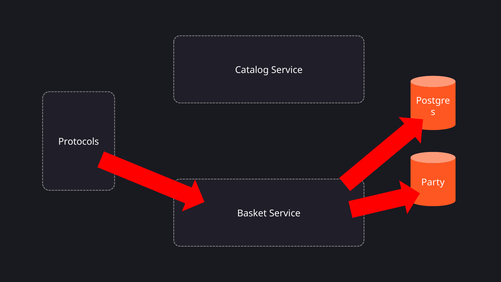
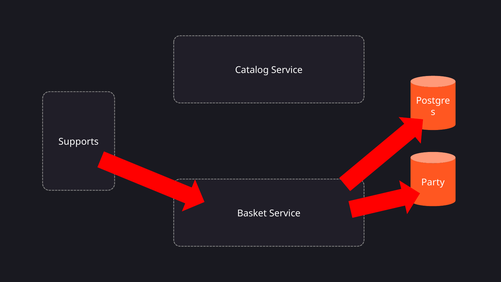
Protocols: Protocols -> Supports (79, 142)
